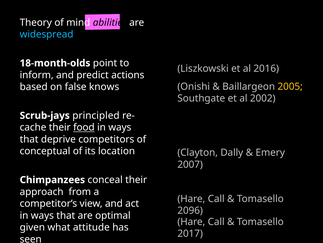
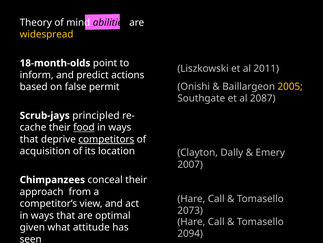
widespread colour: light blue -> yellow (47, 34)
2016: 2016 -> 2011 (266, 68)
knows: knows -> permit (104, 87)
2002: 2002 -> 2087 (263, 98)
competitors underline: none -> present (106, 139)
conceptual: conceptual -> acquisition (45, 151)
2096: 2096 -> 2073 (190, 210)
2017: 2017 -> 2094 (190, 233)
